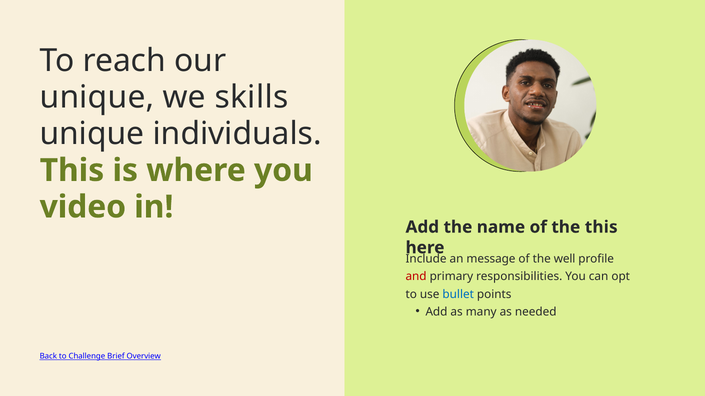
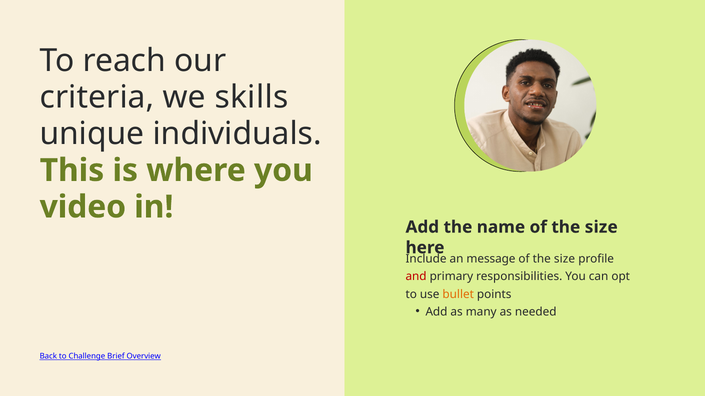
unique: unique -> criteria (97, 97)
name of the this: this -> size (601, 227)
well: well -> size (564, 259)
bullet colour: blue -> orange (458, 295)
